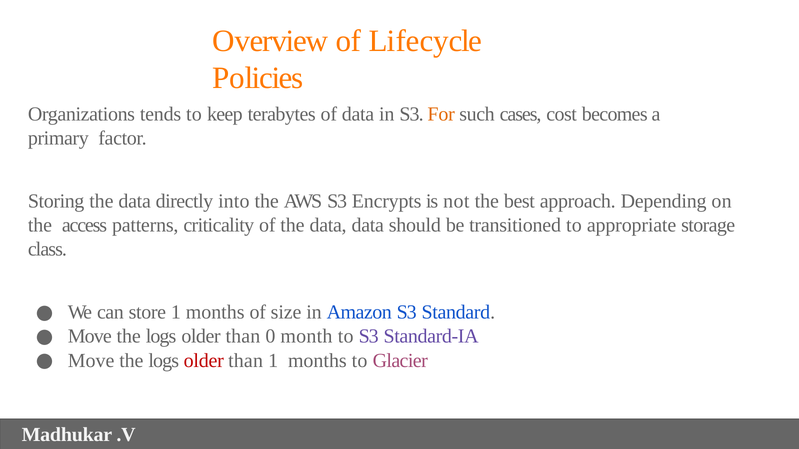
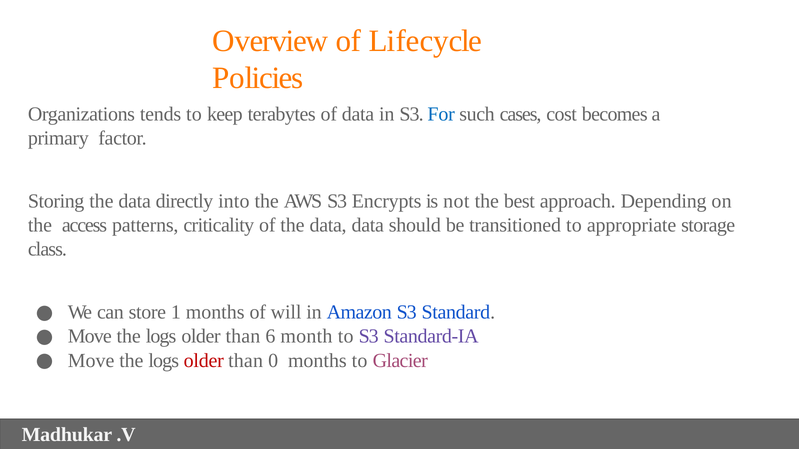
For colour: orange -> blue (441, 114)
size: size -> will (286, 313)
0: 0 -> 6 (270, 337)
than 1: 1 -> 0 (273, 361)
